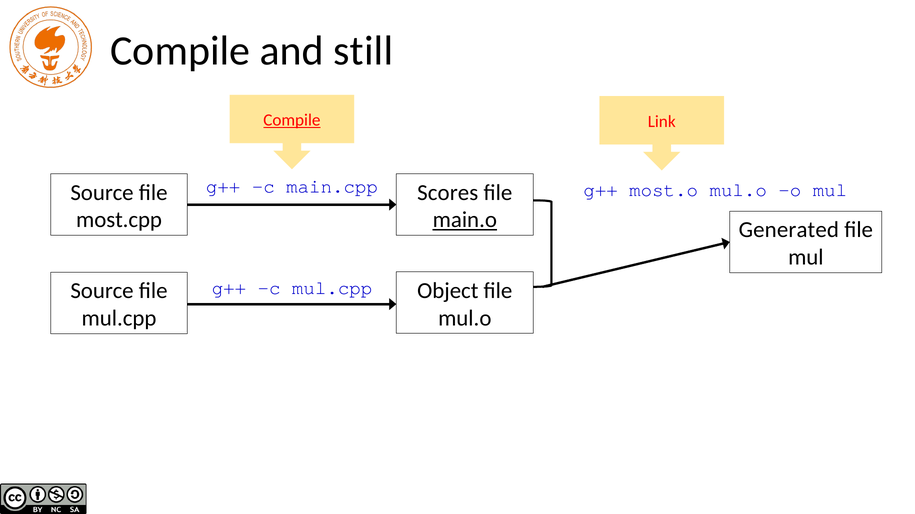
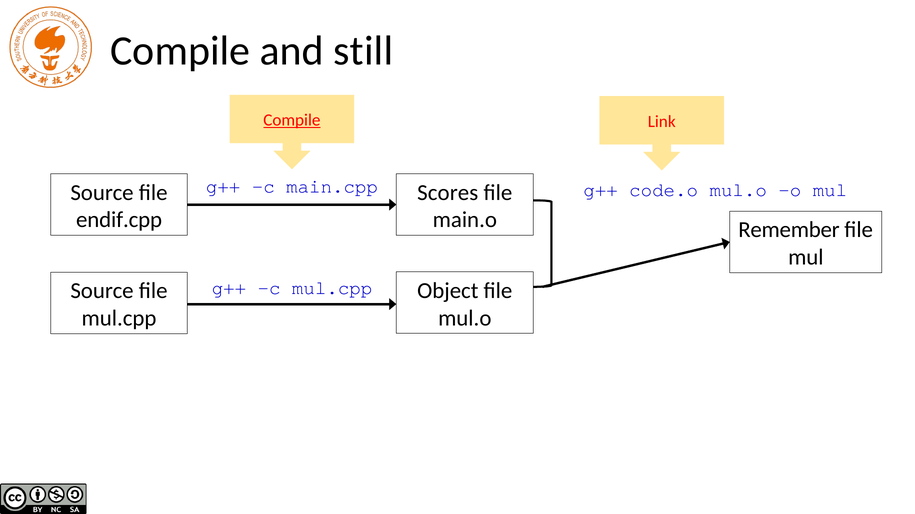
most.o: most.o -> code.o (664, 190)
most.cpp: most.cpp -> endif.cpp (119, 220)
main.o underline: present -> none (465, 220)
Generated: Generated -> Remember (789, 230)
